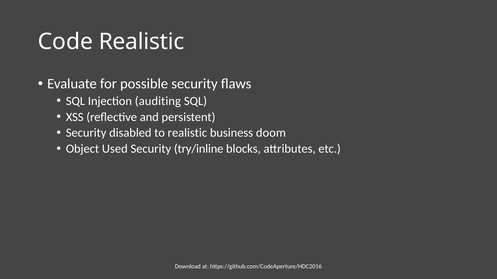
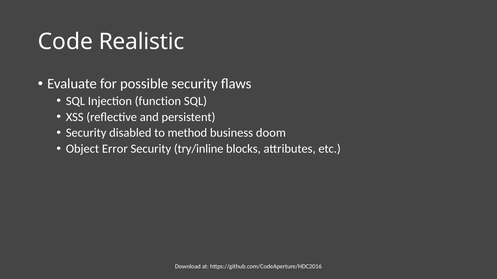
auditing: auditing -> function (158, 101)
to realistic: realistic -> method (187, 133)
Used: Used -> Error (115, 149)
